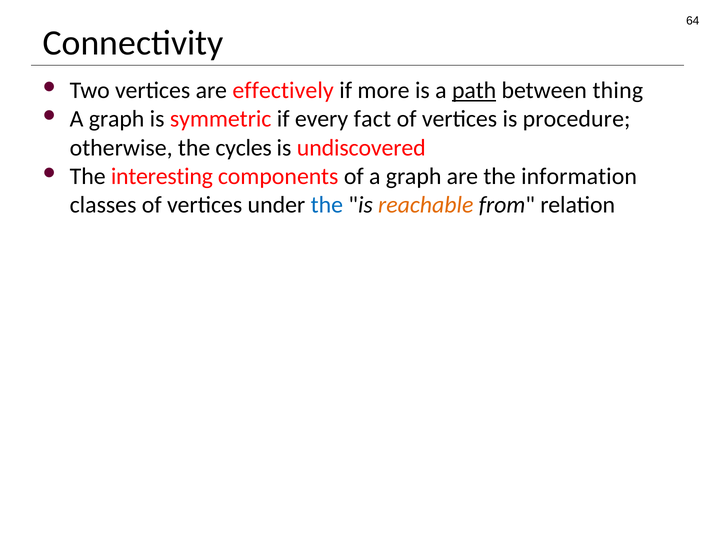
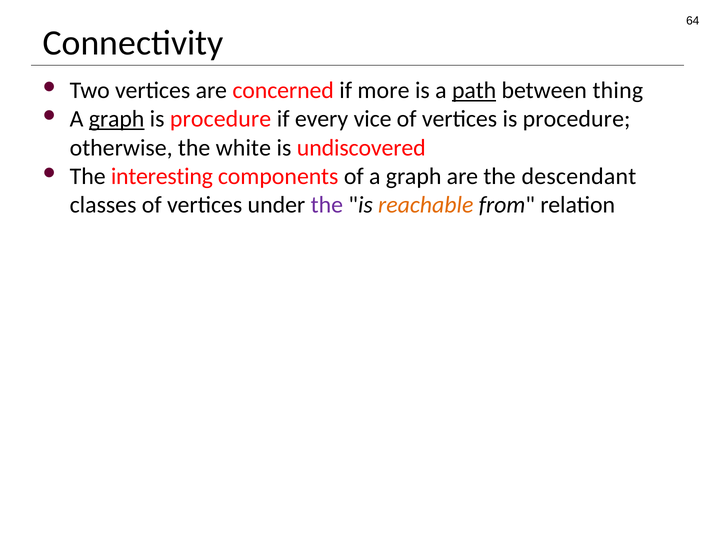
effectively: effectively -> concerned (283, 91)
graph underline: none -> present (117, 119)
symmetric: symmetric -> procedure (221, 119)
fact: fact -> vice (373, 119)
cycles: cycles -> white (243, 148)
information: information -> descendant (579, 176)
the colour: blue -> purple (327, 205)
